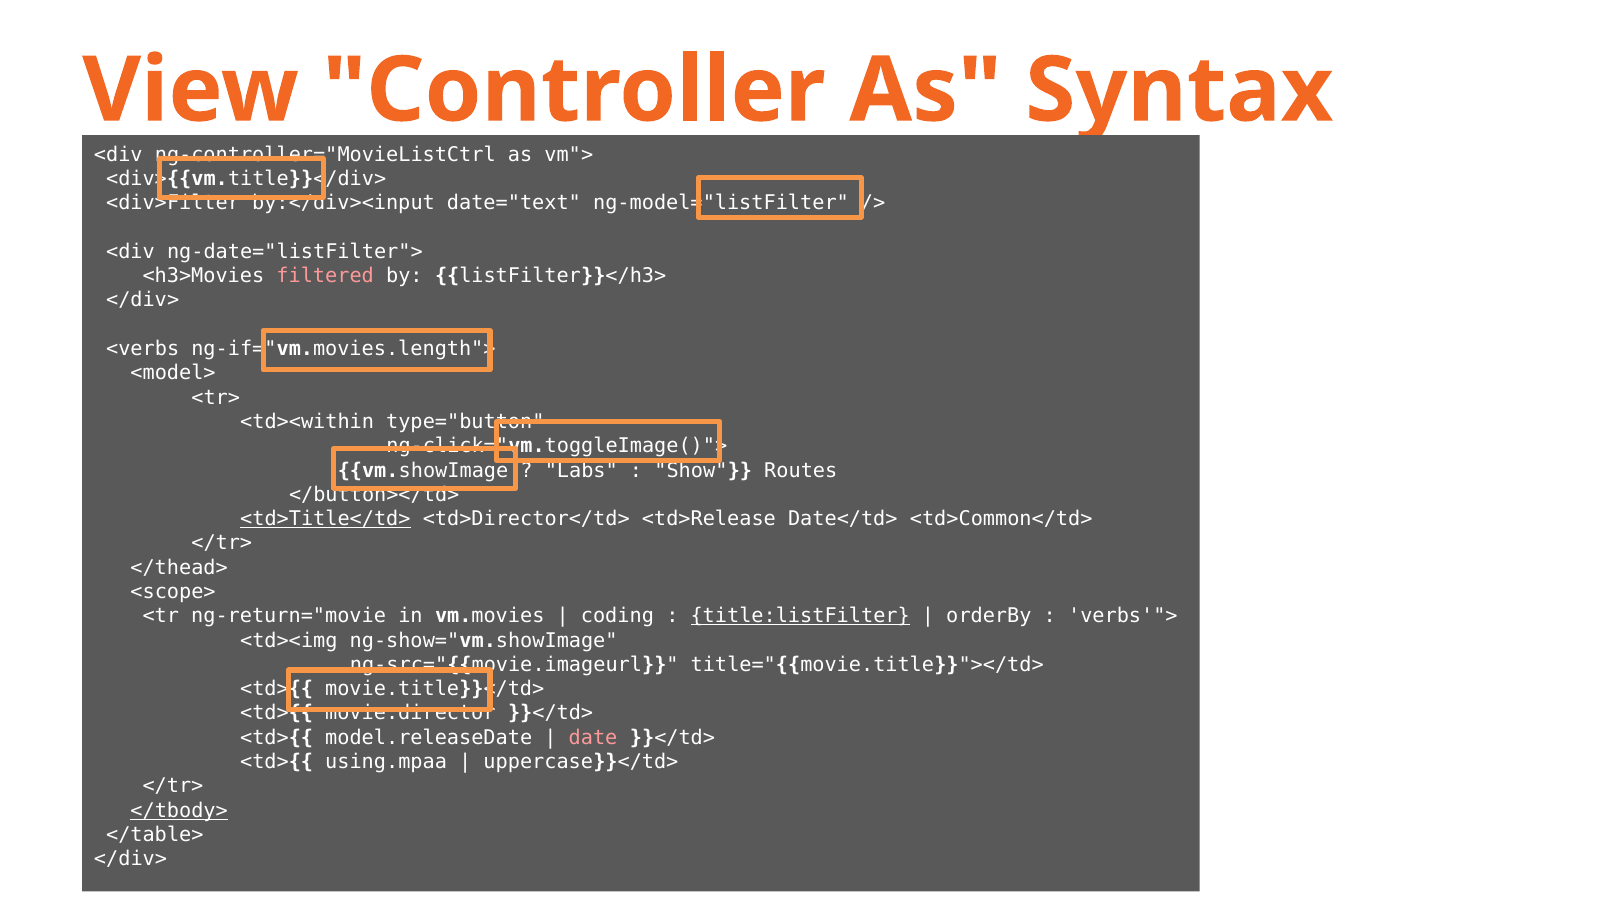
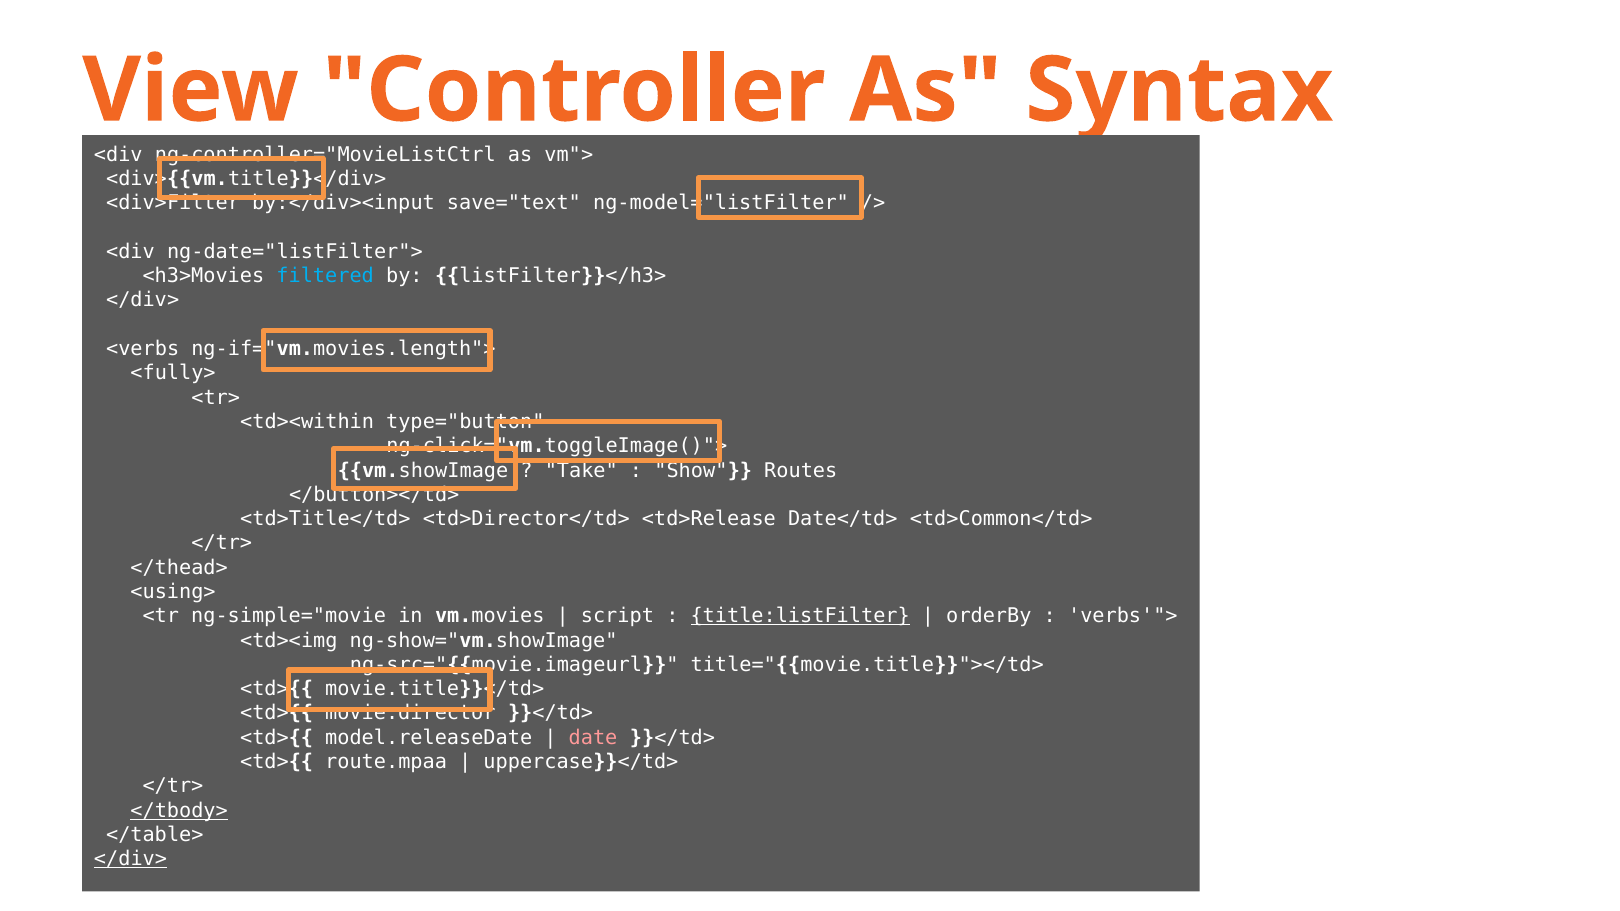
date="text: date="text -> save="text (514, 203)
filtered colour: pink -> light blue (325, 276)
<model>: <model> -> <fully> (173, 373)
Labs: Labs -> Take (581, 470)
<td>Title</td> underline: present -> none (325, 519)
<scope>: <scope> -> <using> (173, 592)
ng-return="movie: ng-return="movie -> ng-simple="movie (289, 616)
coding: coding -> script (617, 616)
using.mpaa: using.mpaa -> route.mpaa (386, 762)
</div> underline: none -> present (131, 859)
